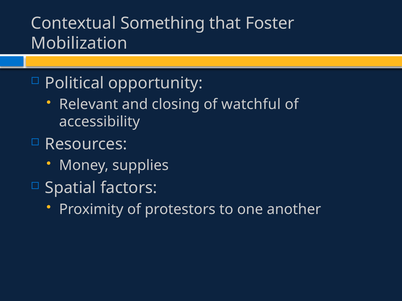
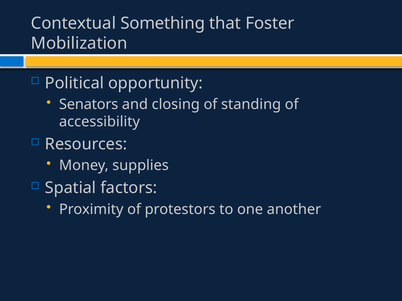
Relevant: Relevant -> Senators (89, 105)
watchful: watchful -> standing (251, 105)
